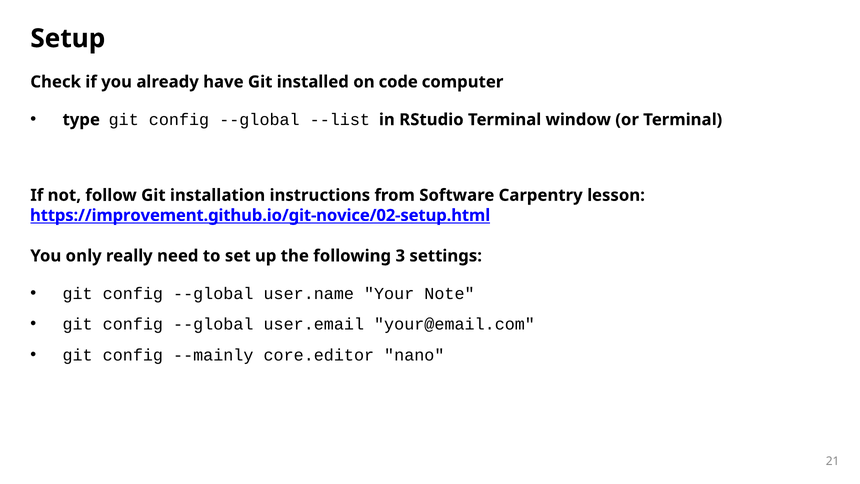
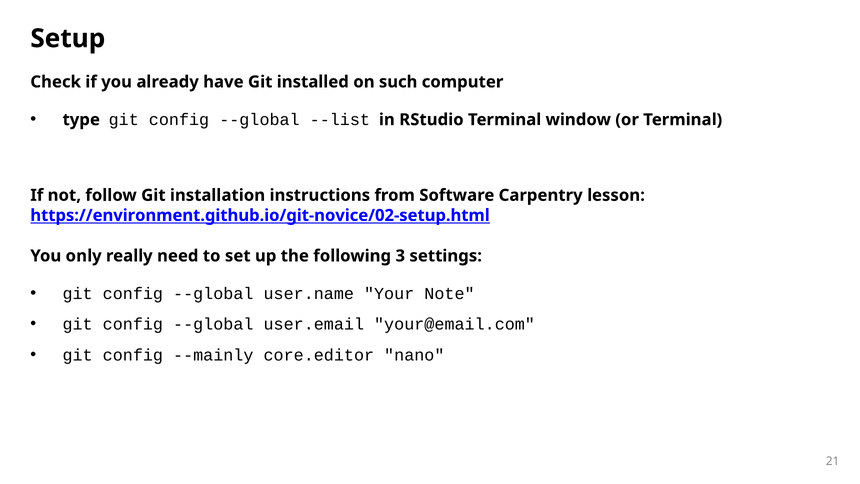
code: code -> such (398, 82)
https://improvement.github.io/git-novice/02-setup.html: https://improvement.github.io/git-novice/02-setup.html -> https://environment.github.io/git-novice/02-setup.html (260, 215)
